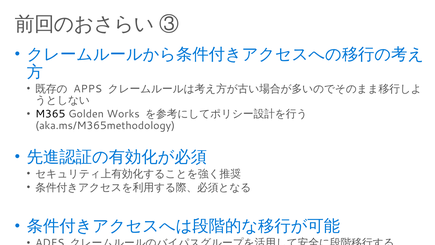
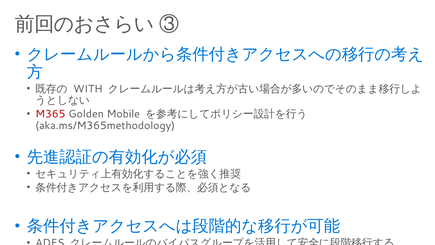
APPS: APPS -> WITH (88, 89)
M365 colour: black -> red (50, 114)
Works: Works -> Mobile (123, 114)
